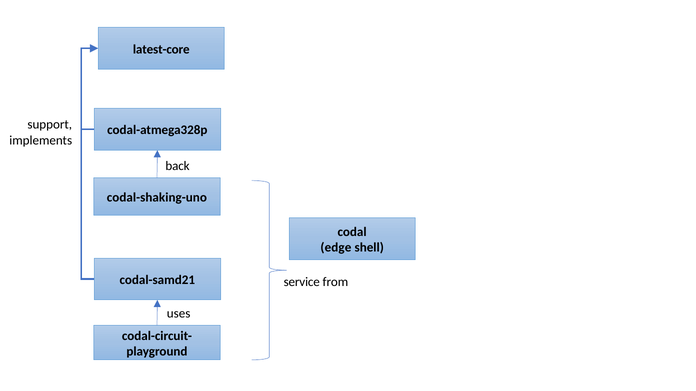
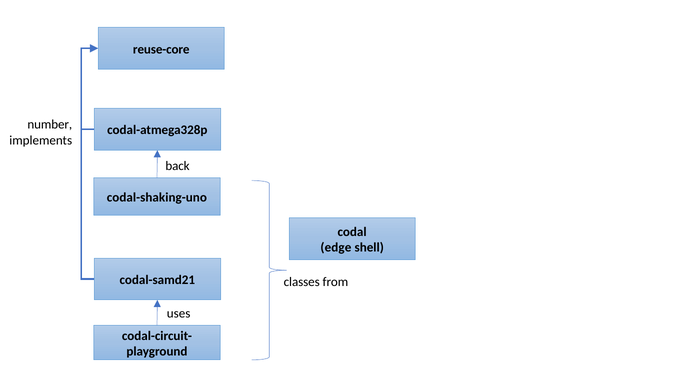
latest-core: latest-core -> reuse-core (161, 49)
support: support -> number (50, 125)
service: service -> classes (302, 282)
